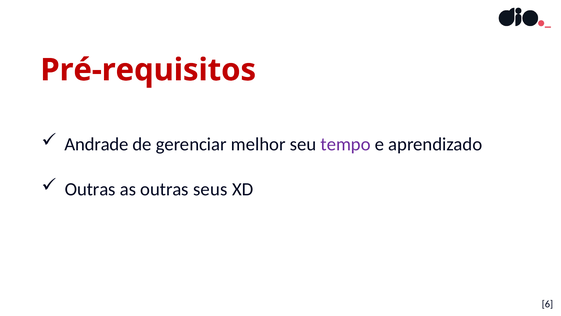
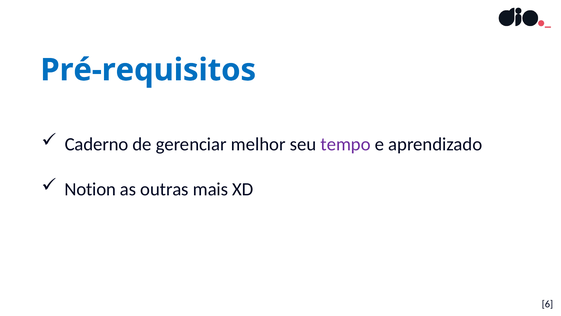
Pré-requisitos colour: red -> blue (148, 70)
Andrade: Andrade -> Caderno (97, 144)
Outras: Outras -> Notion (90, 189)
seus: seus -> mais (210, 189)
